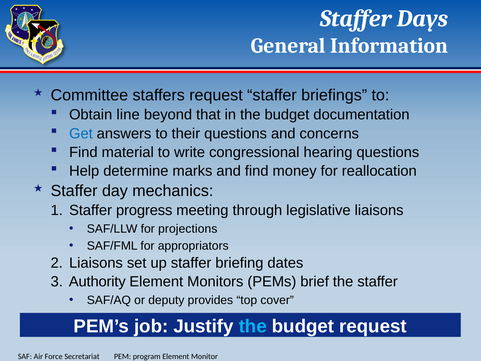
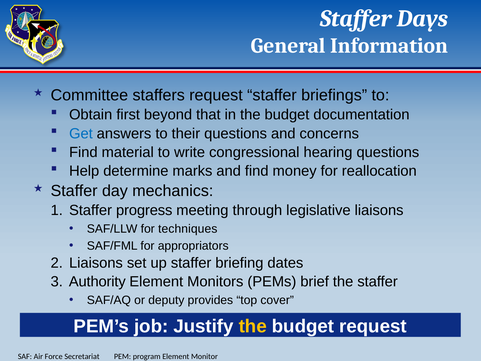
line: line -> first (128, 115)
projections: projections -> techniques (188, 229)
the colour: light blue -> yellow (253, 326)
